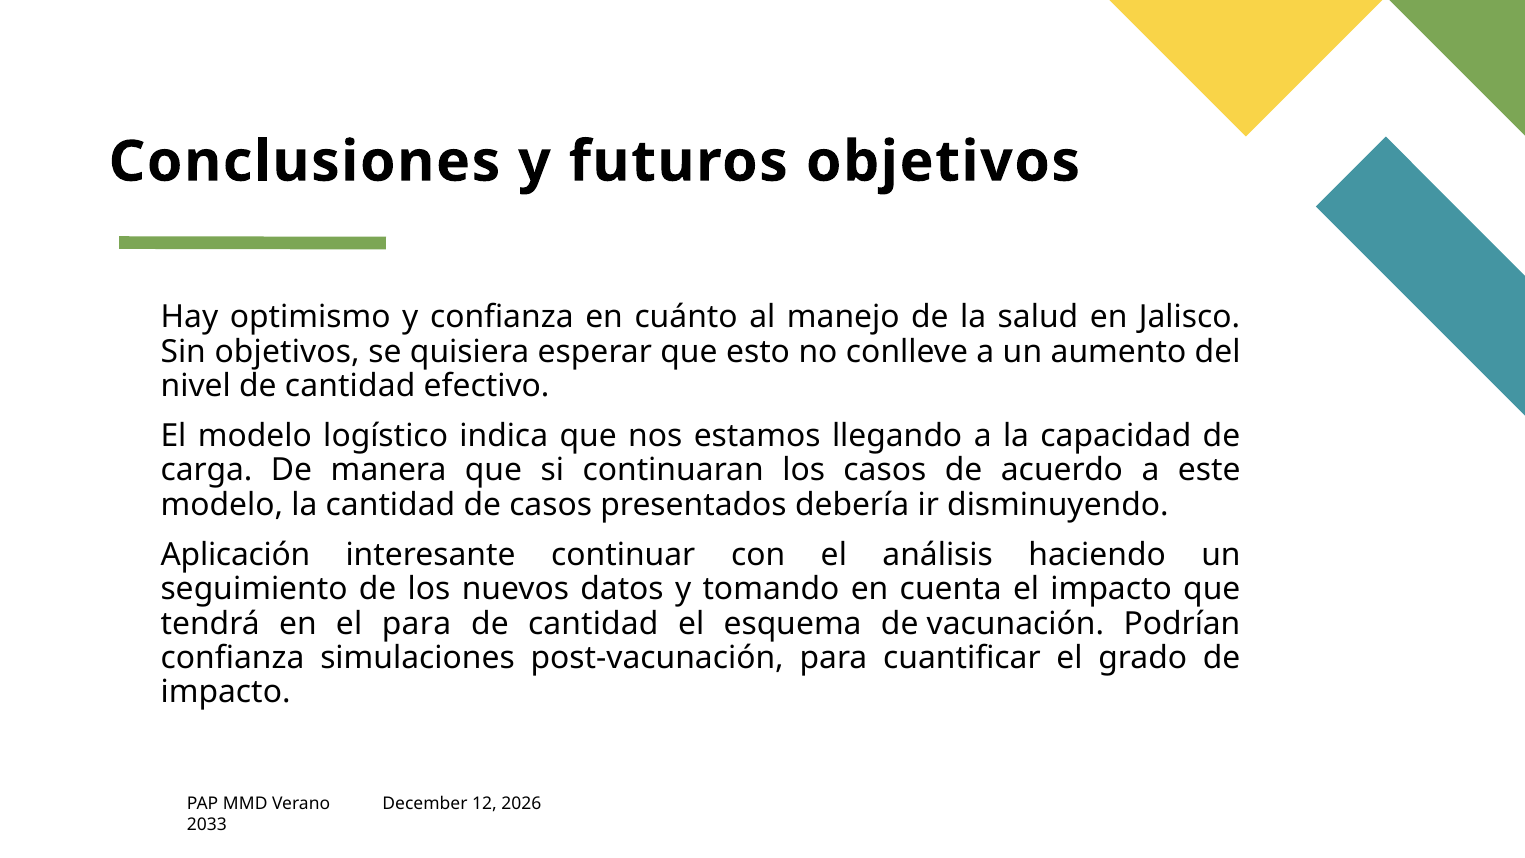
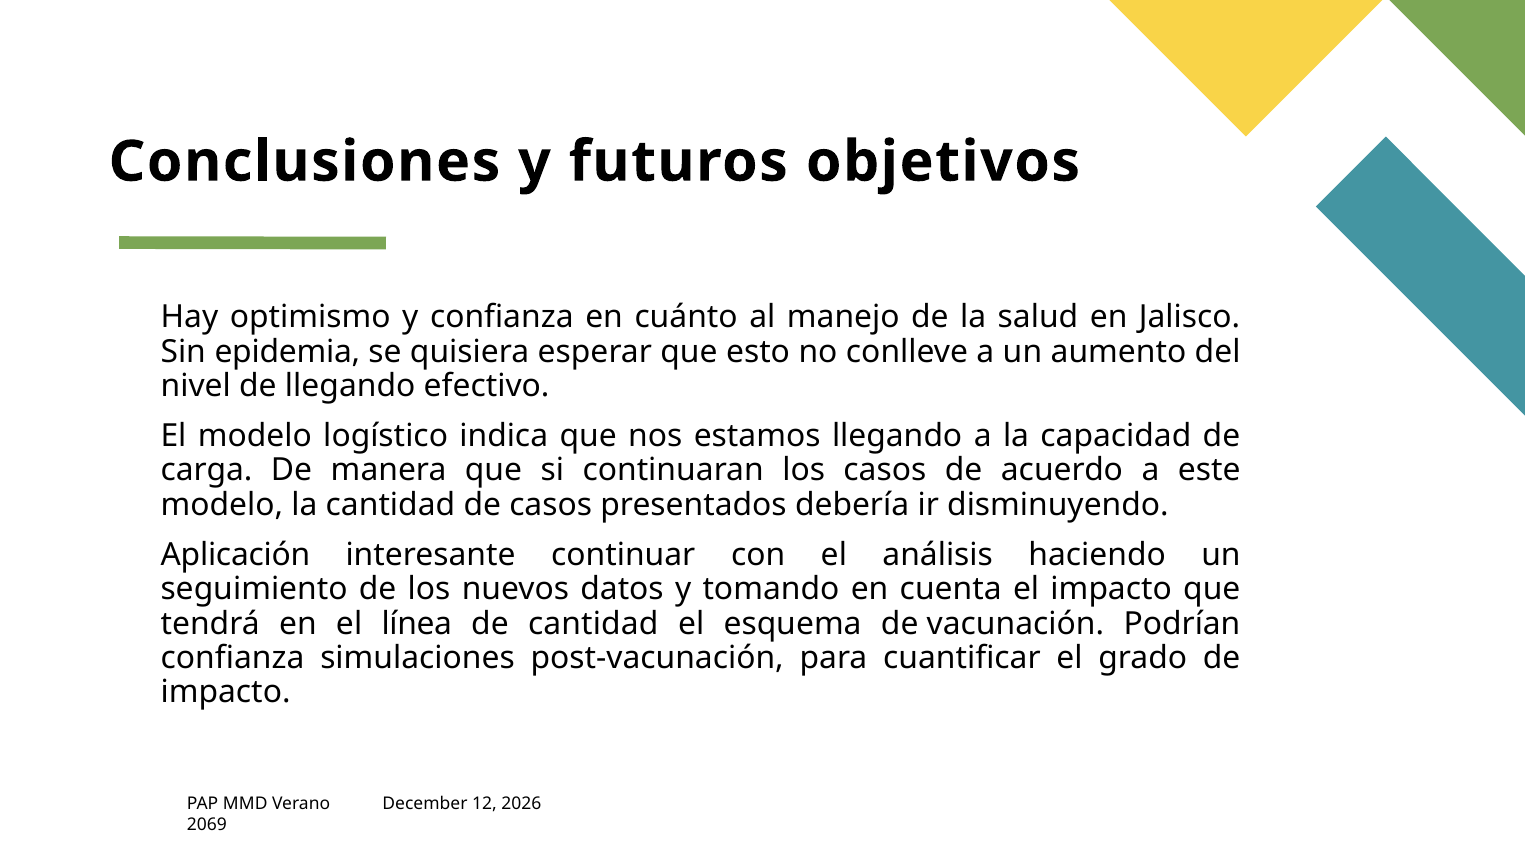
Sin objetivos: objetivos -> epidemia (287, 352)
nivel de cantidad: cantidad -> llegando (350, 386)
el para: para -> línea (417, 624)
2033: 2033 -> 2069 (207, 825)
